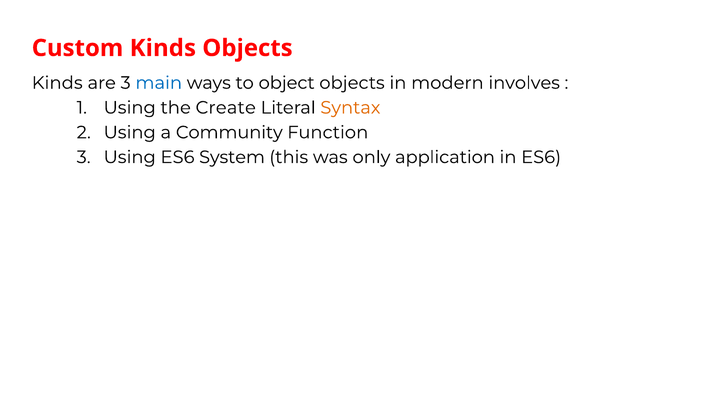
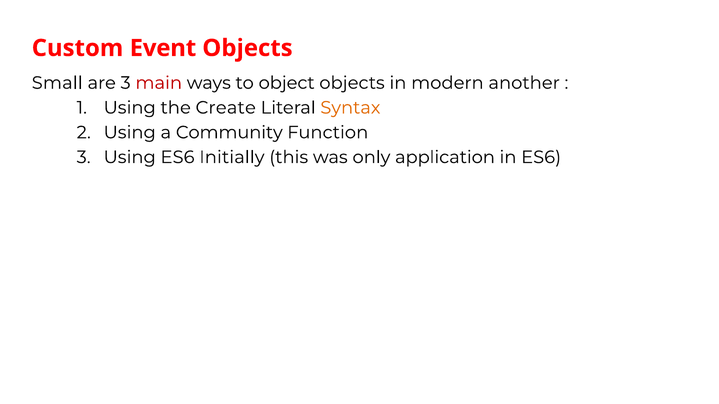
Custom Kinds: Kinds -> Event (163, 48)
Kinds: Kinds -> Small (57, 83)
main colour: blue -> red (159, 83)
involves: involves -> another (524, 83)
System: System -> Initially (232, 157)
